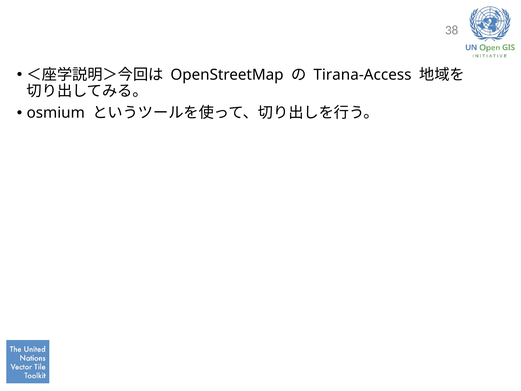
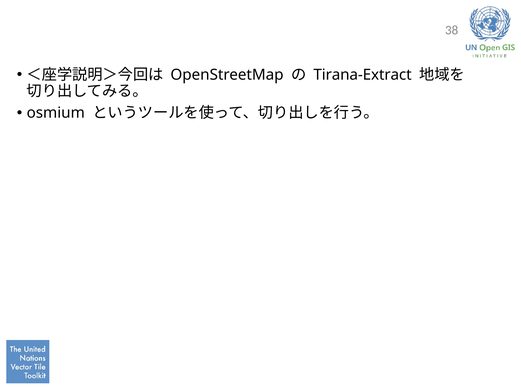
Tirana-Access: Tirana-Access -> Tirana-Extract (363, 75)
